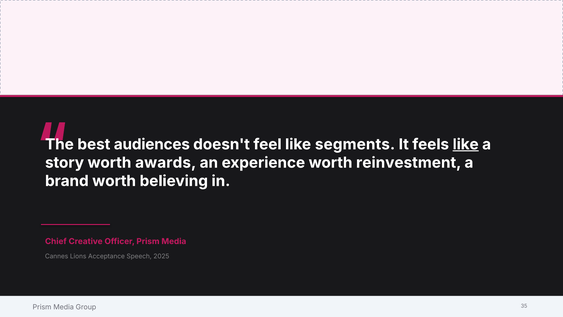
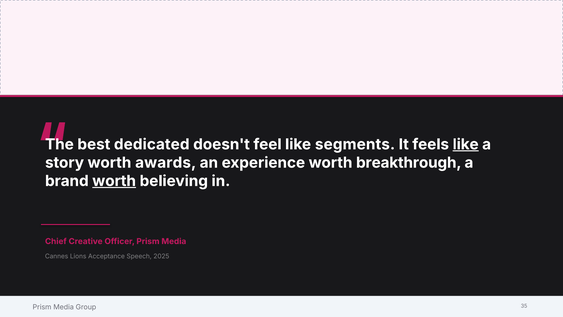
audiences: audiences -> dedicated (152, 144)
reinvestment: reinvestment -> breakthrough (409, 163)
worth underline: none -> present (114, 181)
